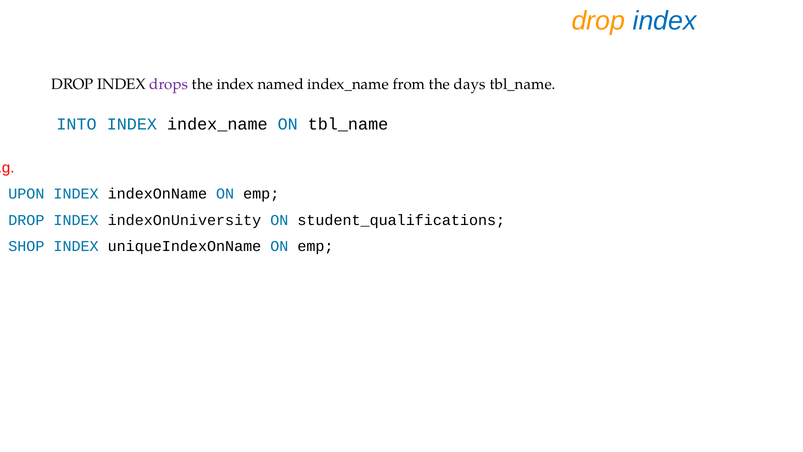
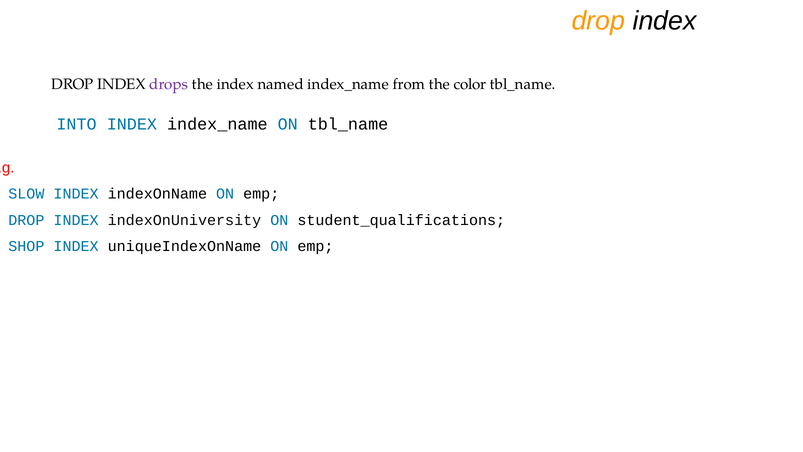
index colour: blue -> black (665, 21)
days: days -> color (470, 84)
UPON: UPON -> SLOW (26, 194)
